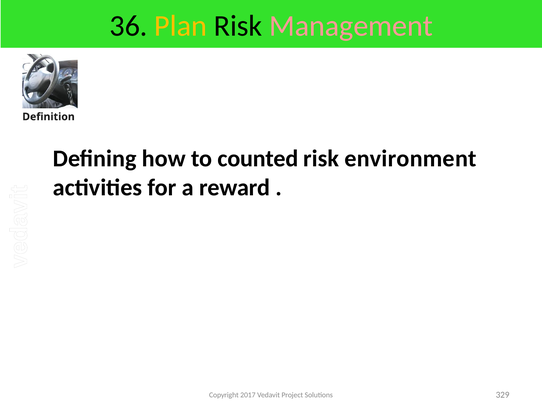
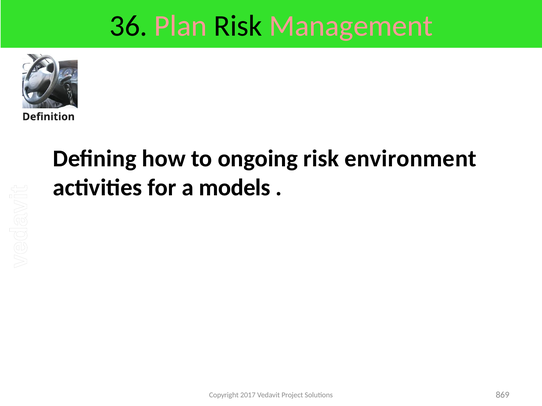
Plan colour: yellow -> pink (181, 26)
counted: counted -> ongoing (258, 159)
reward: reward -> models (235, 188)
329: 329 -> 869 (503, 395)
